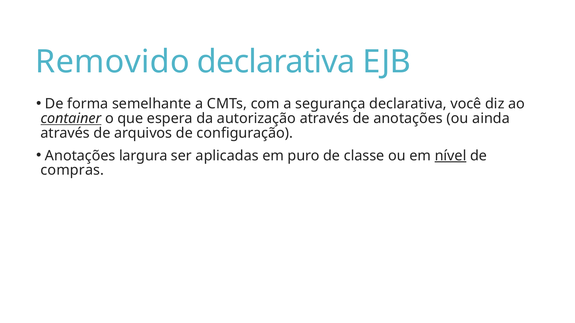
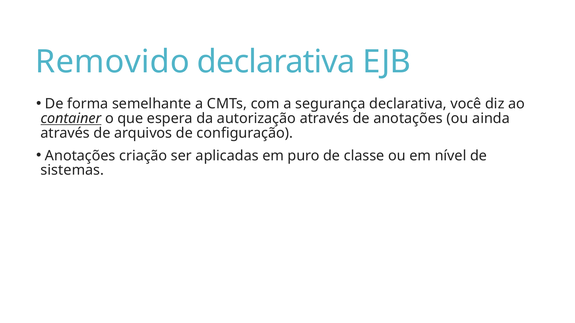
largura: largura -> criação (143, 156)
nível underline: present -> none (451, 156)
compras: compras -> sistemas (72, 170)
